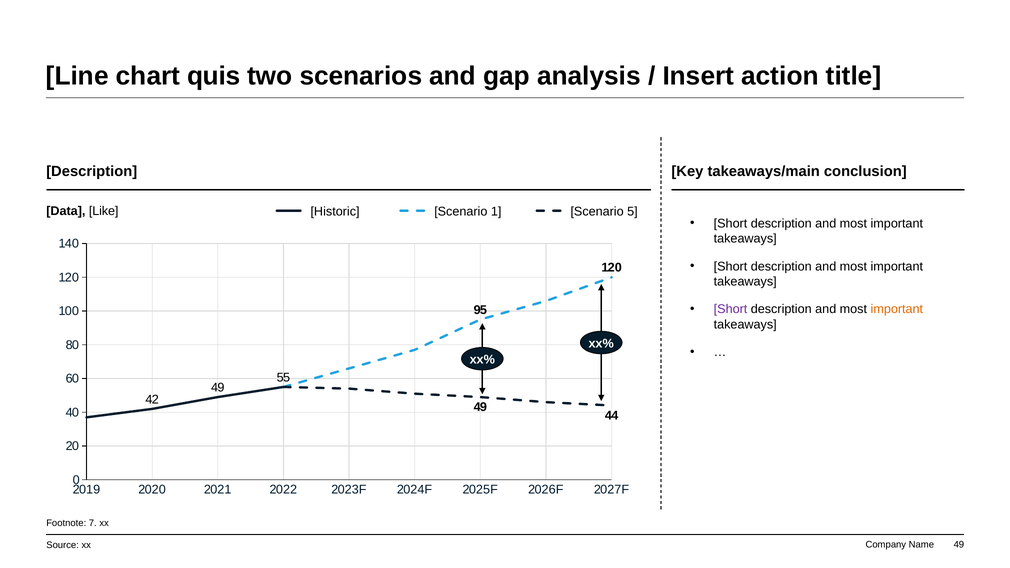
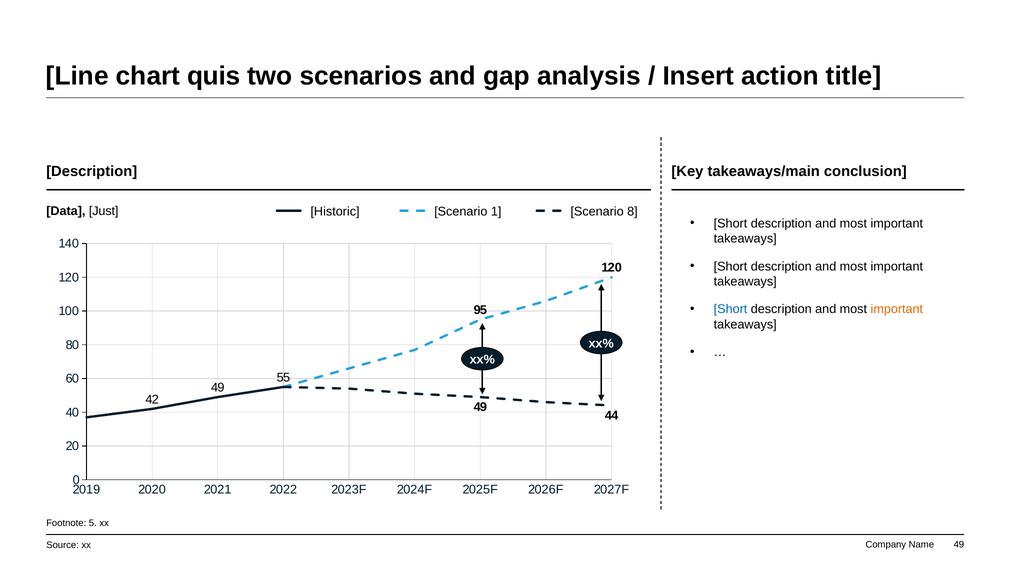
Like: Like -> Just (104, 211)
5: 5 -> 8 (632, 212)
Short colour: purple -> blue (731, 309)
7: 7 -> 5 (93, 523)
